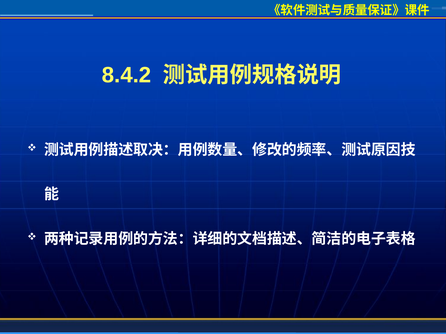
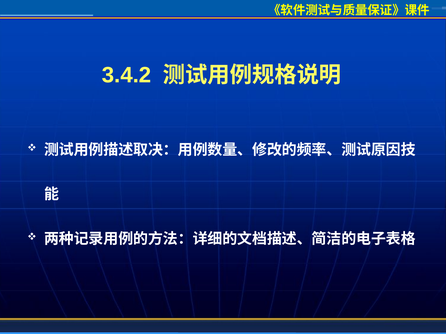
8.4.2: 8.4.2 -> 3.4.2 (127, 75)
